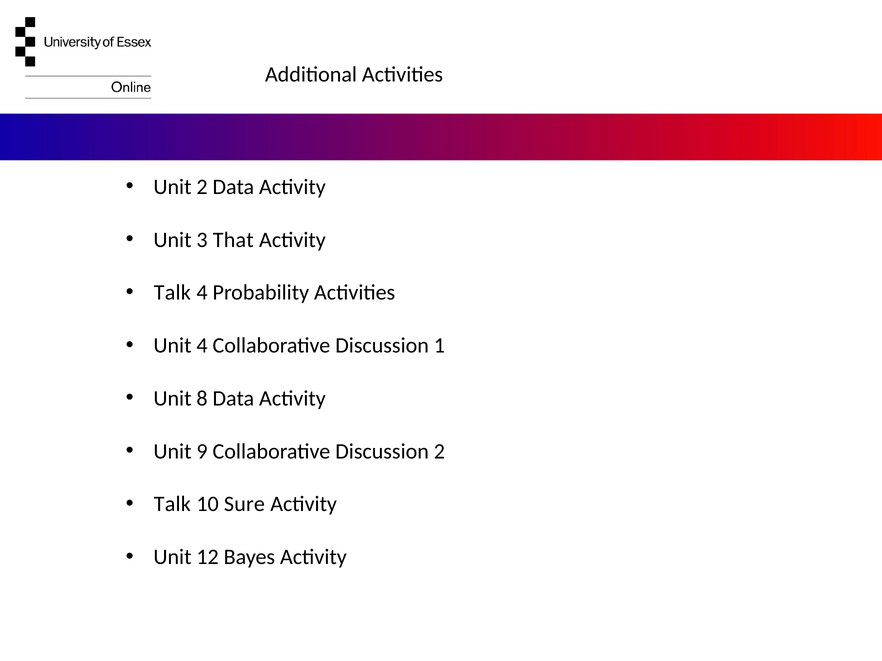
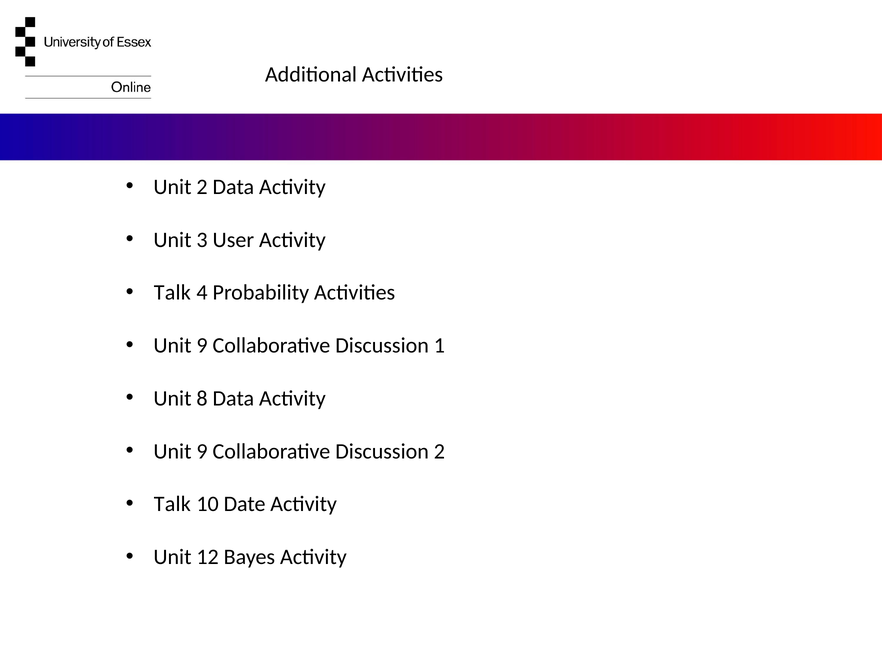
That: That -> User (233, 240)
4: 4 -> 9 (202, 346)
Sure: Sure -> Date (245, 505)
